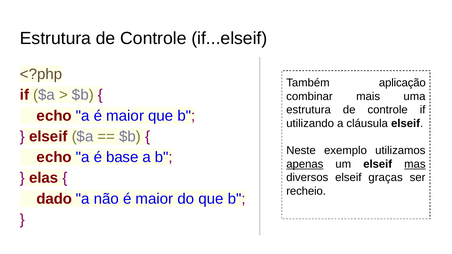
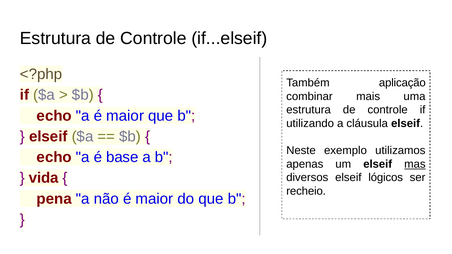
apenas underline: present -> none (305, 164)
elas: elas -> vida (44, 178)
graças: graças -> lógicos (386, 178)
dado: dado -> pena (54, 199)
